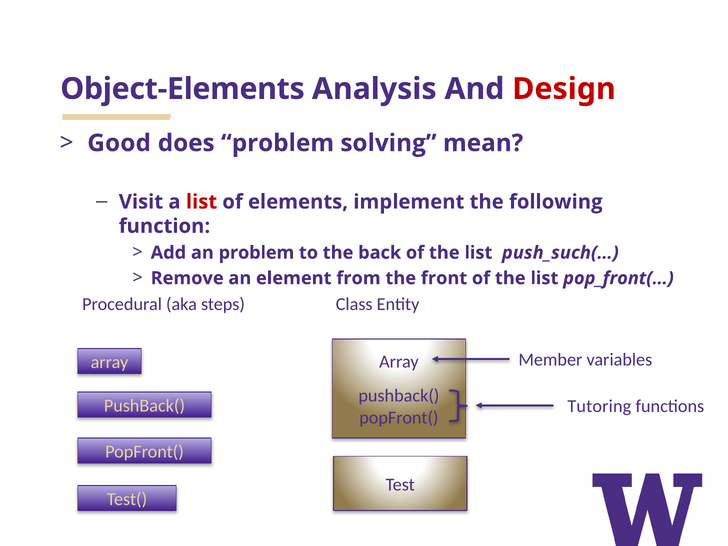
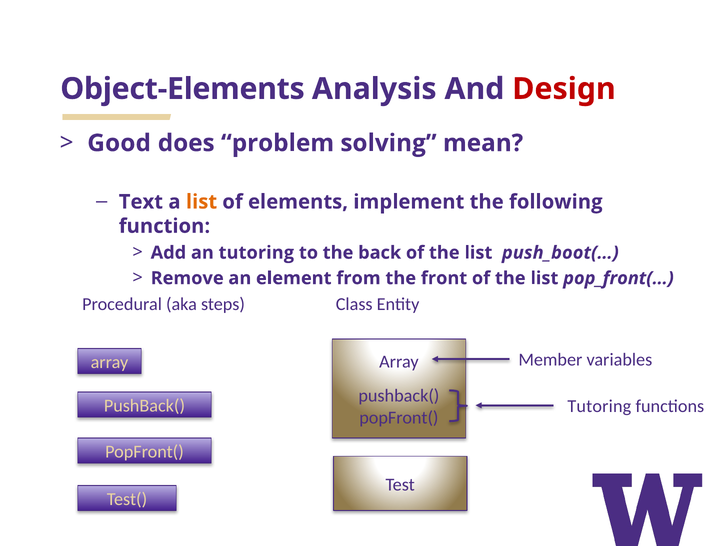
Visit: Visit -> Text (141, 202)
list colour: red -> orange (202, 202)
an problem: problem -> tutoring (256, 253)
push_such(…: push_such(… -> push_boot(… (560, 253)
